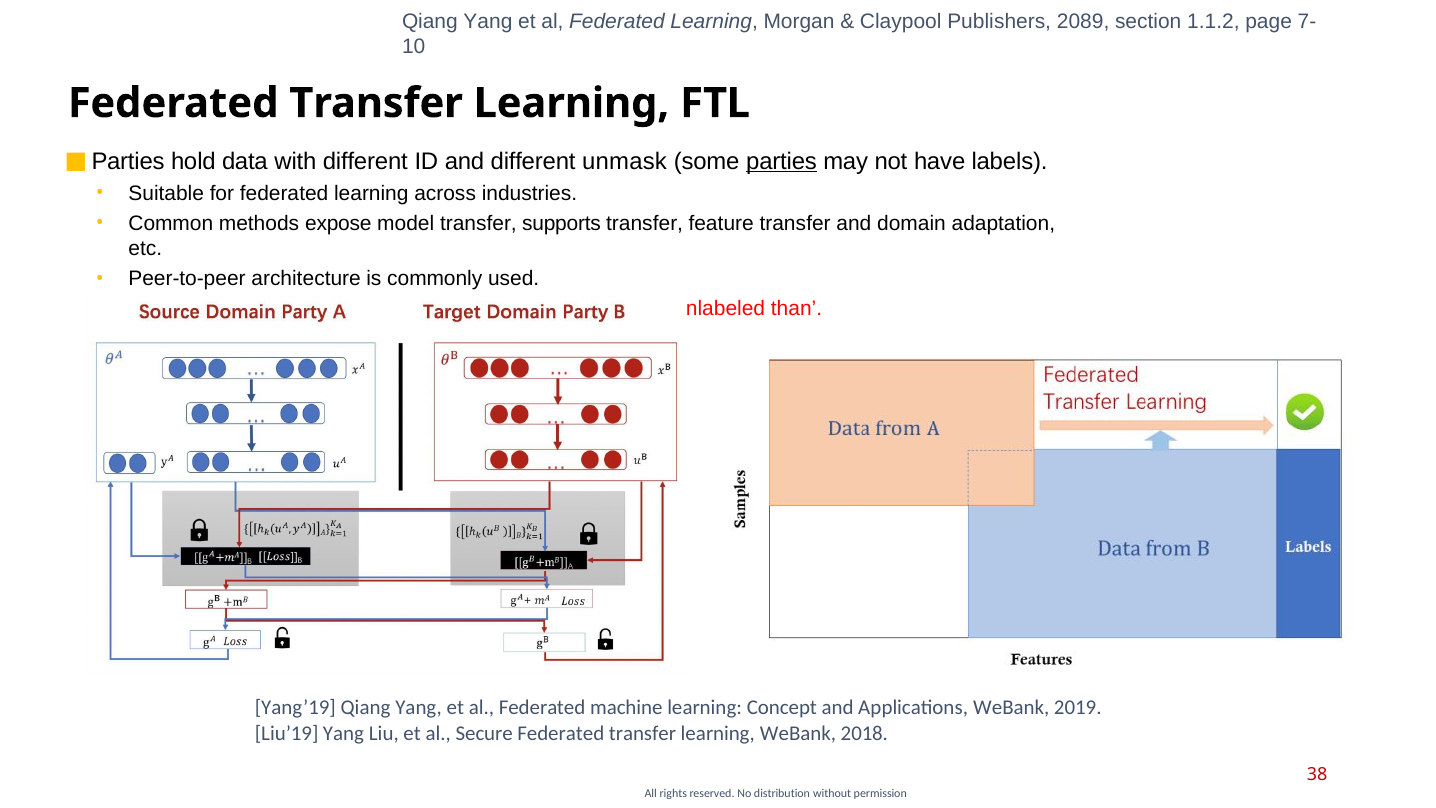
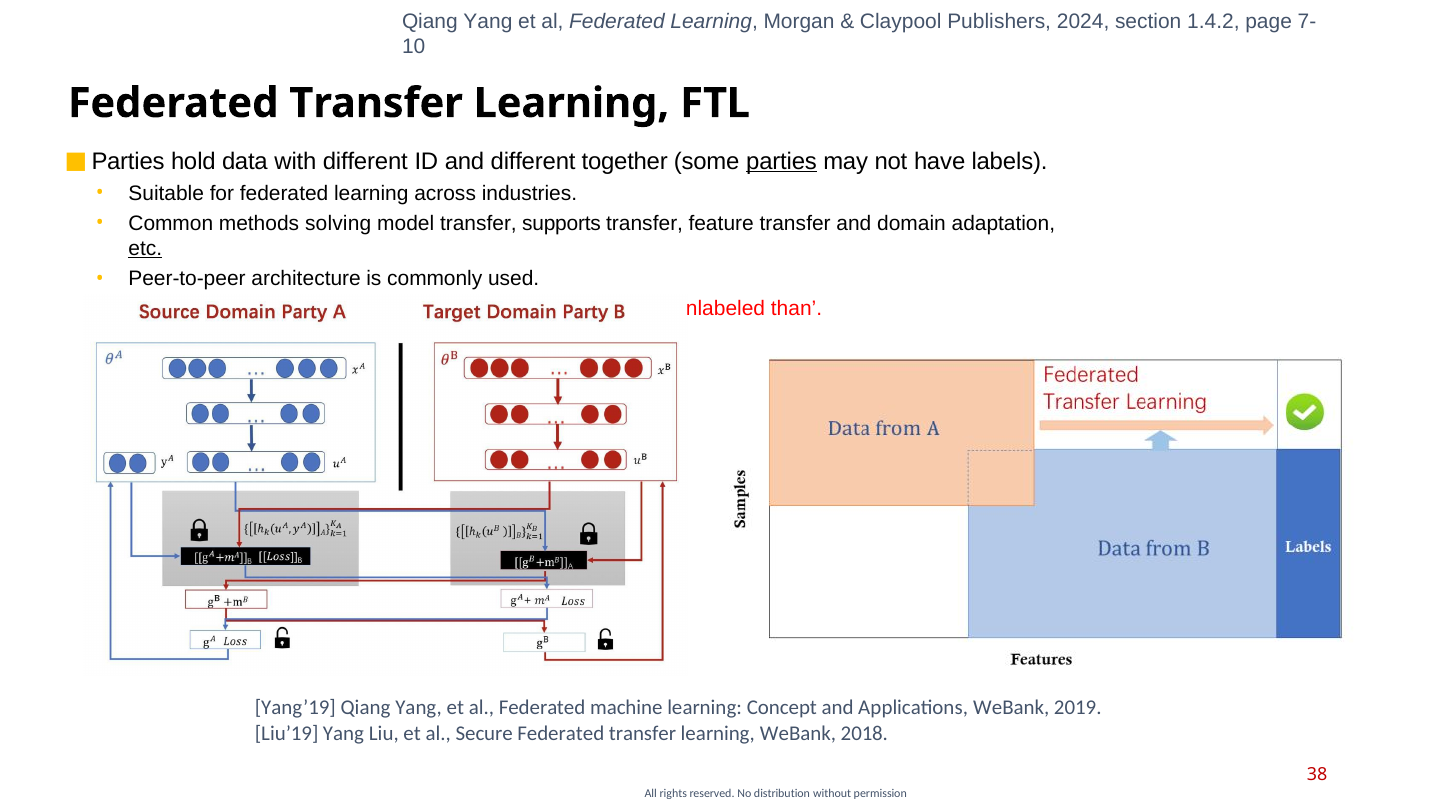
2089: 2089 -> 2024 (1083, 21)
1.1.2: 1.1.2 -> 1.4.2 (1213, 21)
unmask: unmask -> together (625, 161)
methods expose: expose -> solving (338, 223)
etc underline: none -> present (145, 248)
